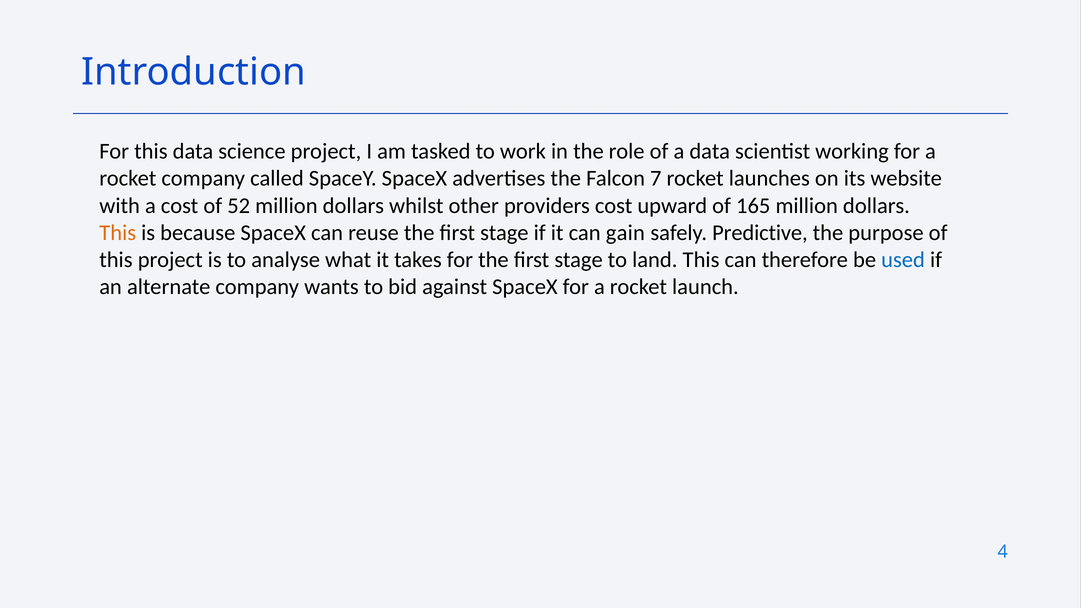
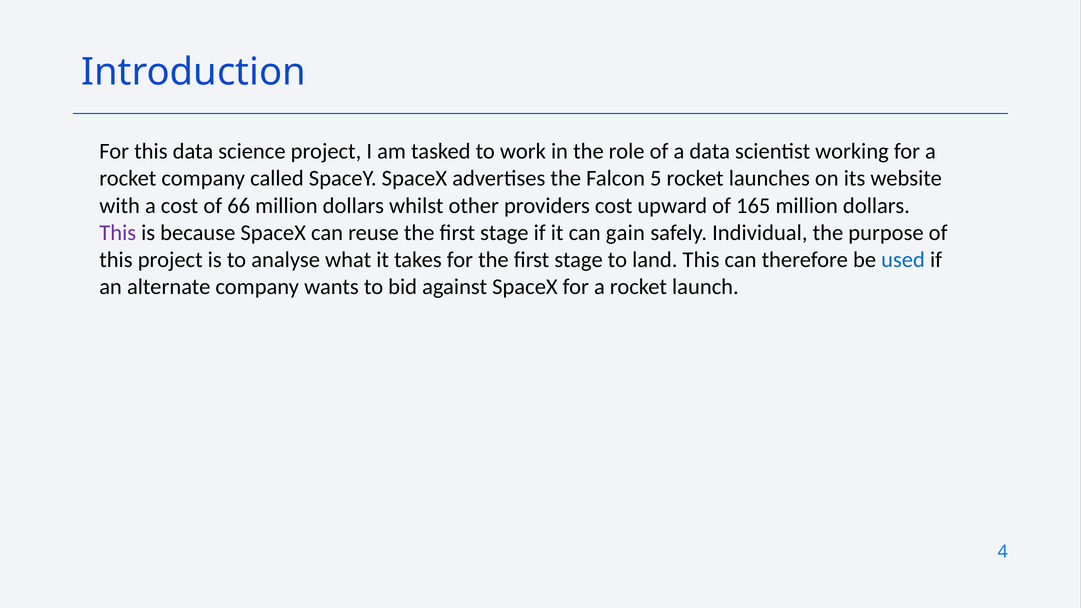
7: 7 -> 5 (656, 179)
52: 52 -> 66 (239, 206)
This colour: orange -> purple (118, 233)
Predictive: Predictive -> Individual (760, 233)
